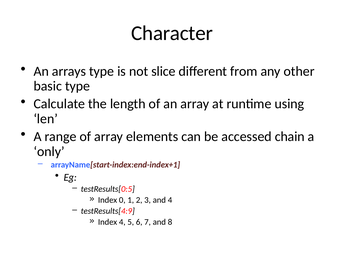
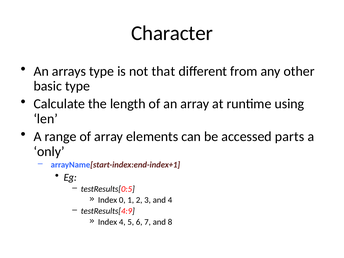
slice: slice -> that (163, 71)
chain: chain -> parts (290, 137)
